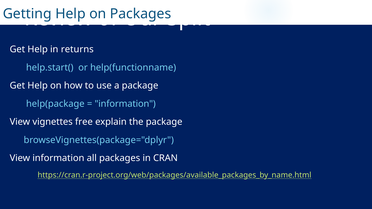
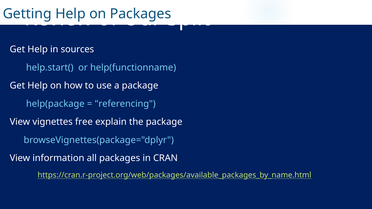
returns: returns -> sources (77, 49)
information: information -> referencing (125, 104)
